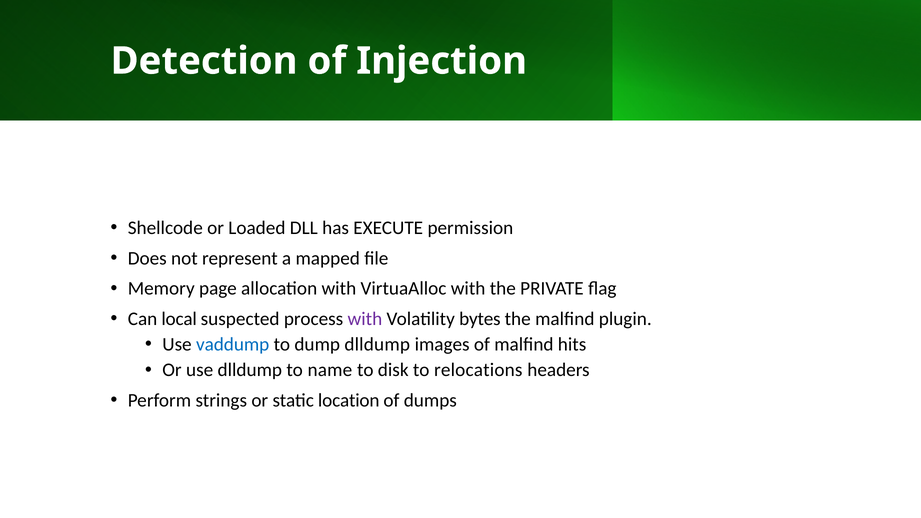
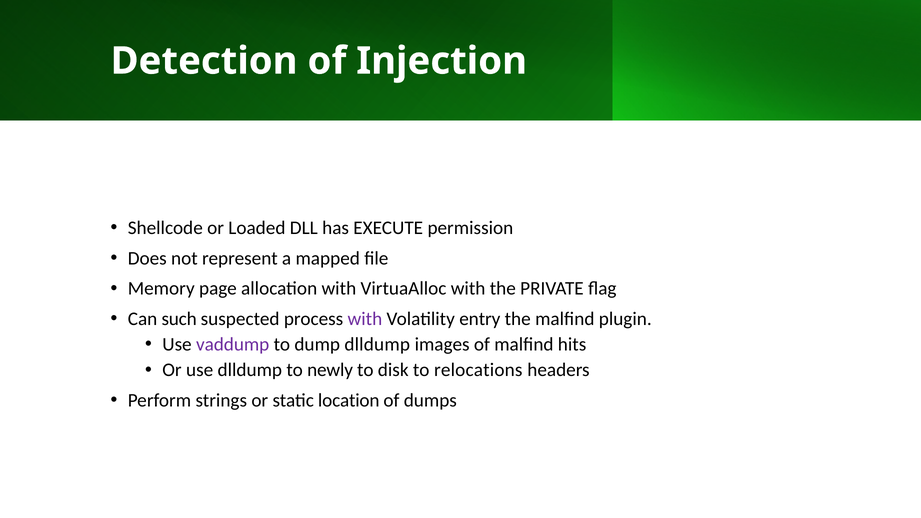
local: local -> such (179, 319)
bytes: bytes -> entry (480, 319)
vaddump colour: blue -> purple (233, 344)
name: name -> newly (330, 370)
